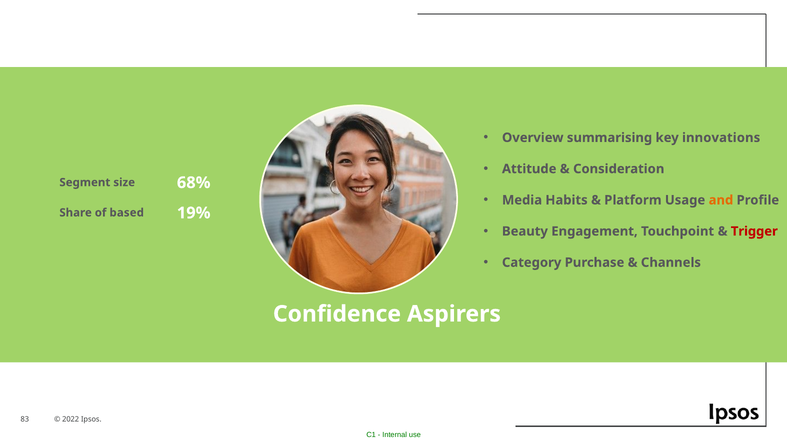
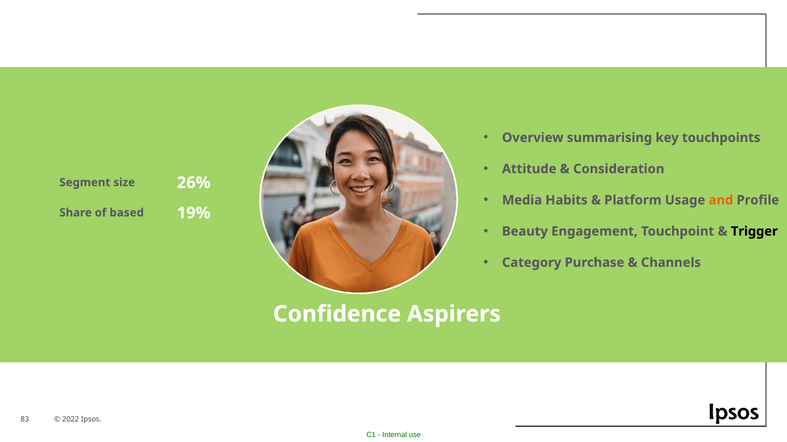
innovations: innovations -> touchpoints (721, 138)
68%: 68% -> 26% (194, 183)
Trigger colour: red -> black (754, 232)
